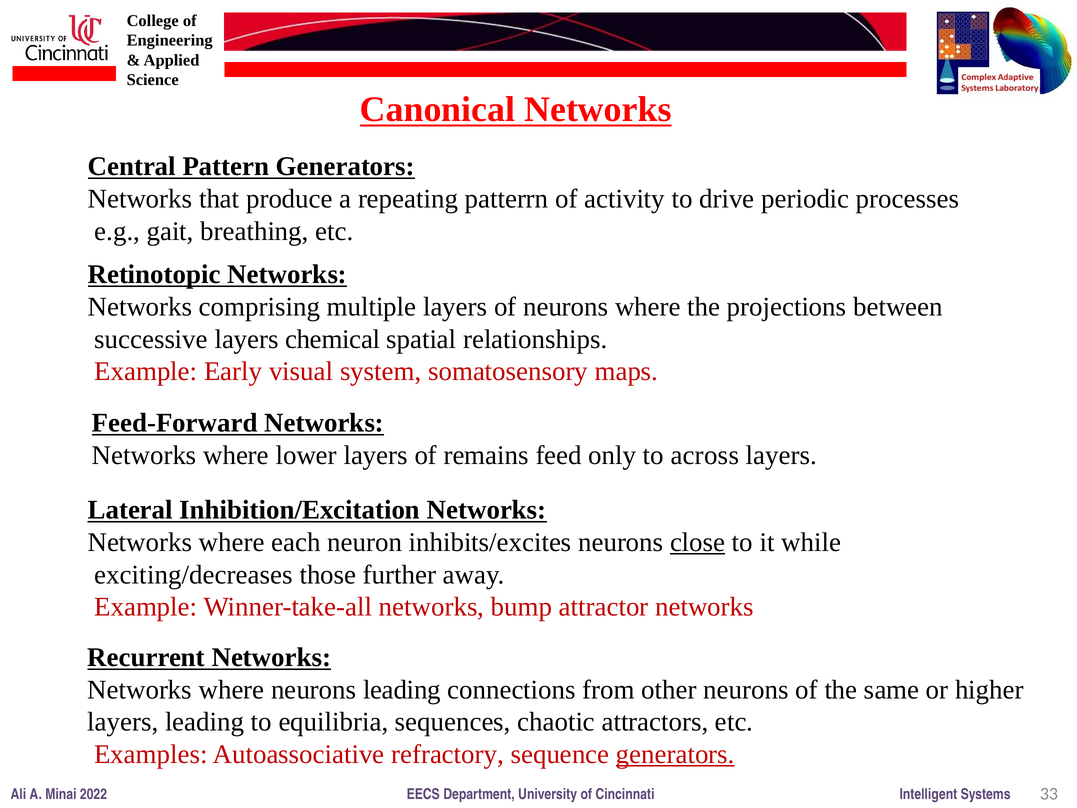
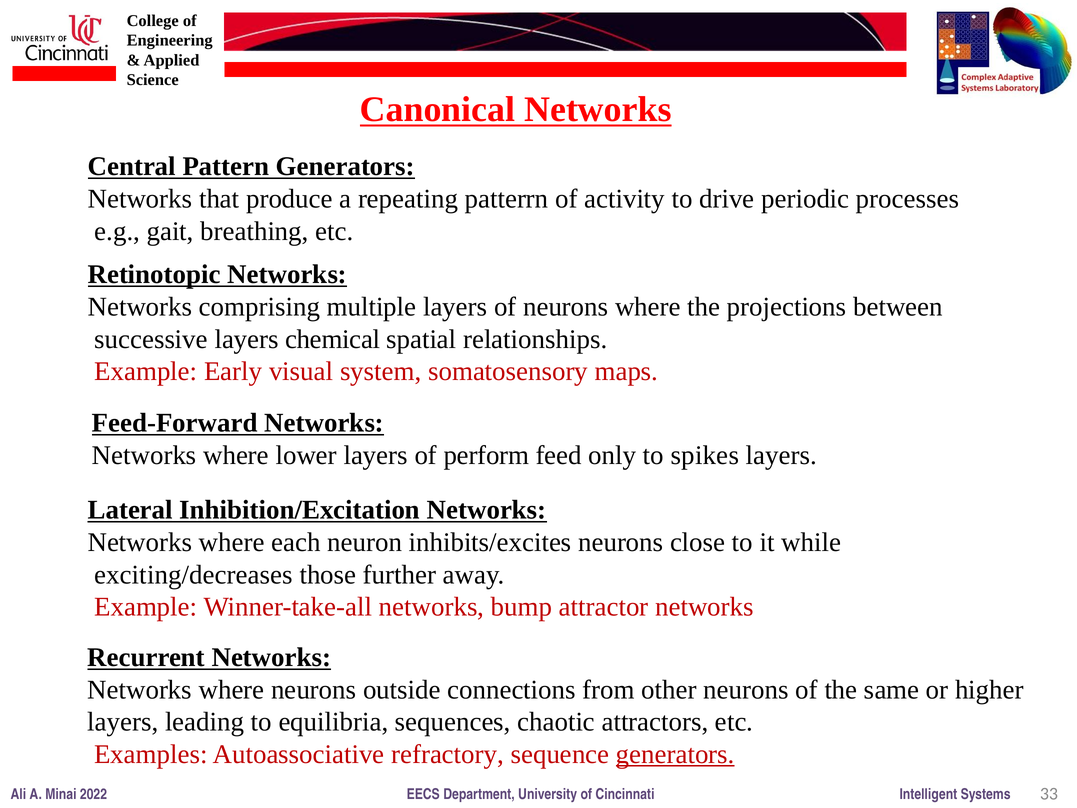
remains: remains -> perform (486, 455)
across: across -> spikes (705, 455)
close underline: present -> none (698, 542)
neurons leading: leading -> outside (402, 689)
